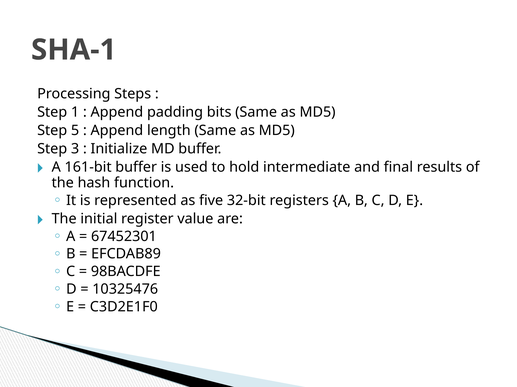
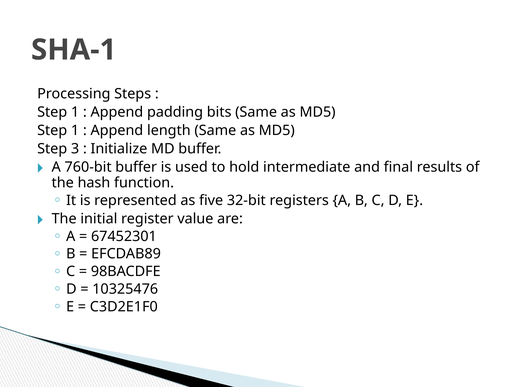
5: 5 -> 1 (75, 131)
161-bit: 161-bit -> 760-bit (88, 168)
